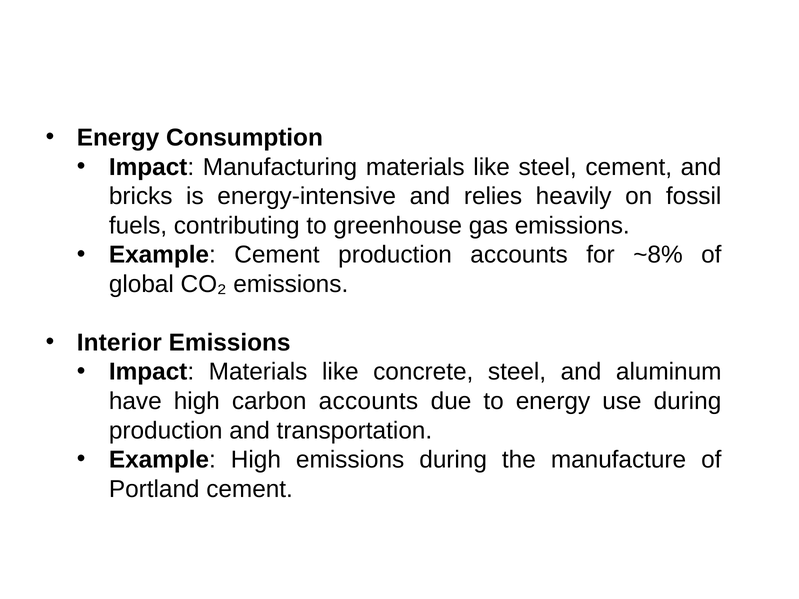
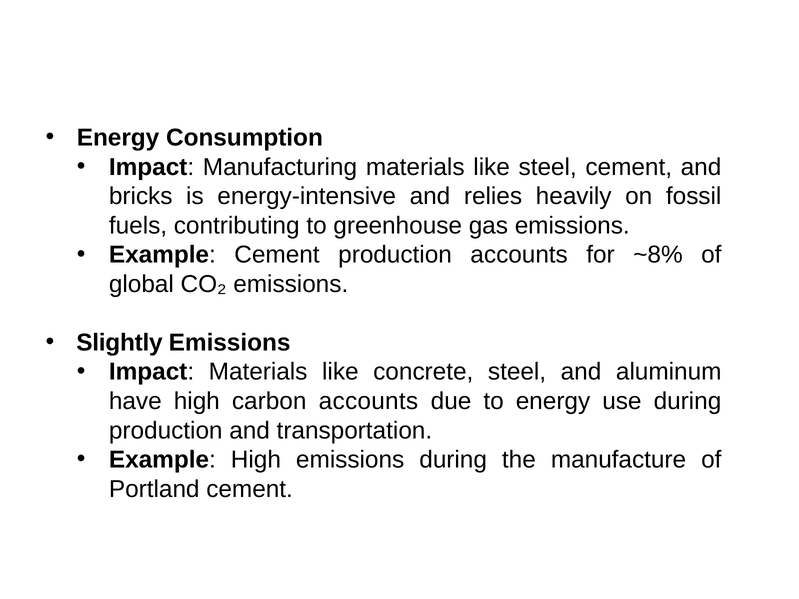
Interior: Interior -> Slightly (119, 343)
